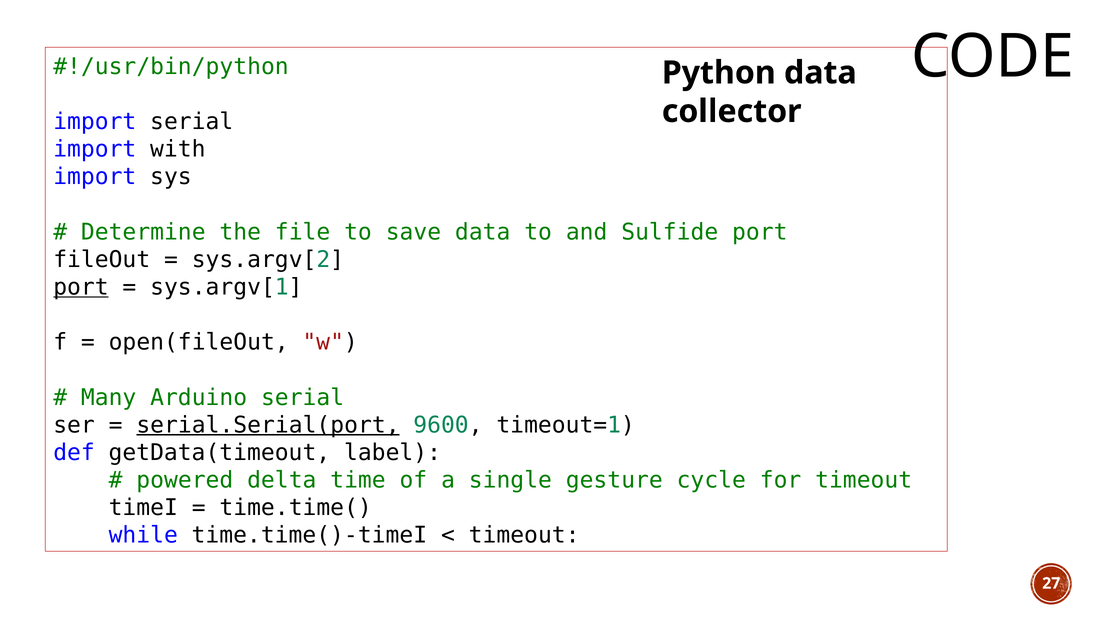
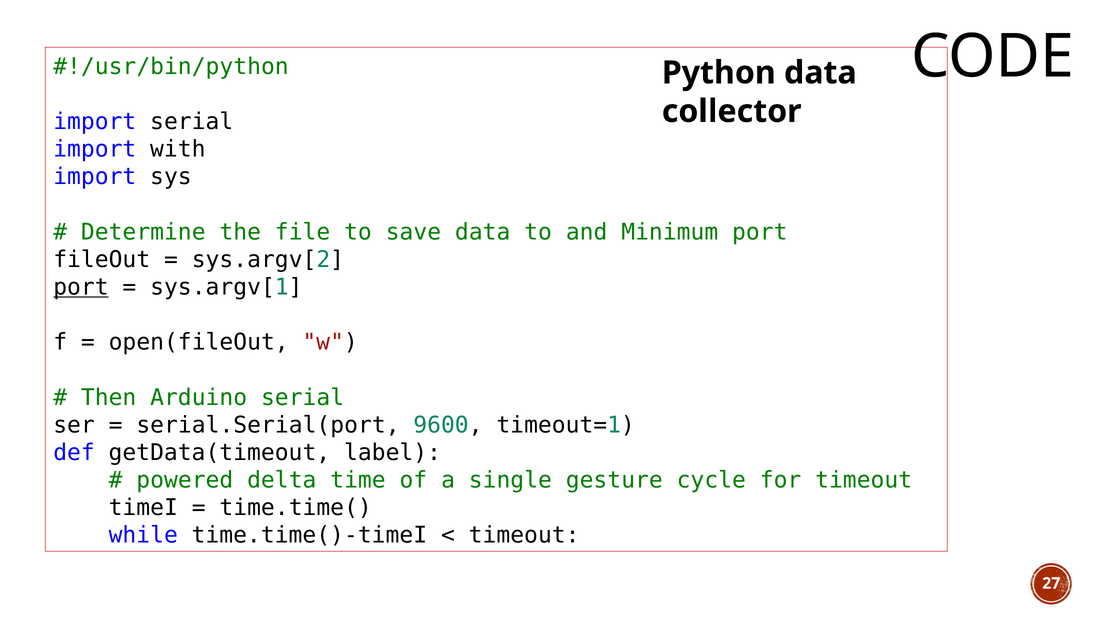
Sulfide: Sulfide -> Minimum (670, 232)
Many: Many -> Then (109, 397)
serial.Serial(port underline: present -> none (268, 425)
